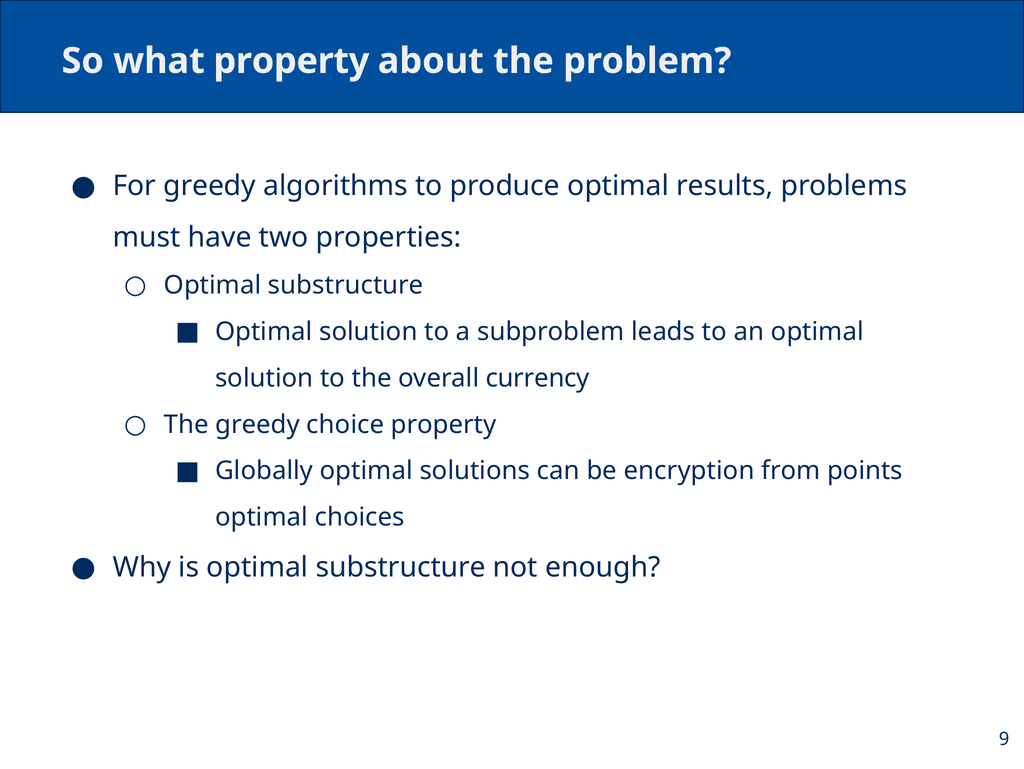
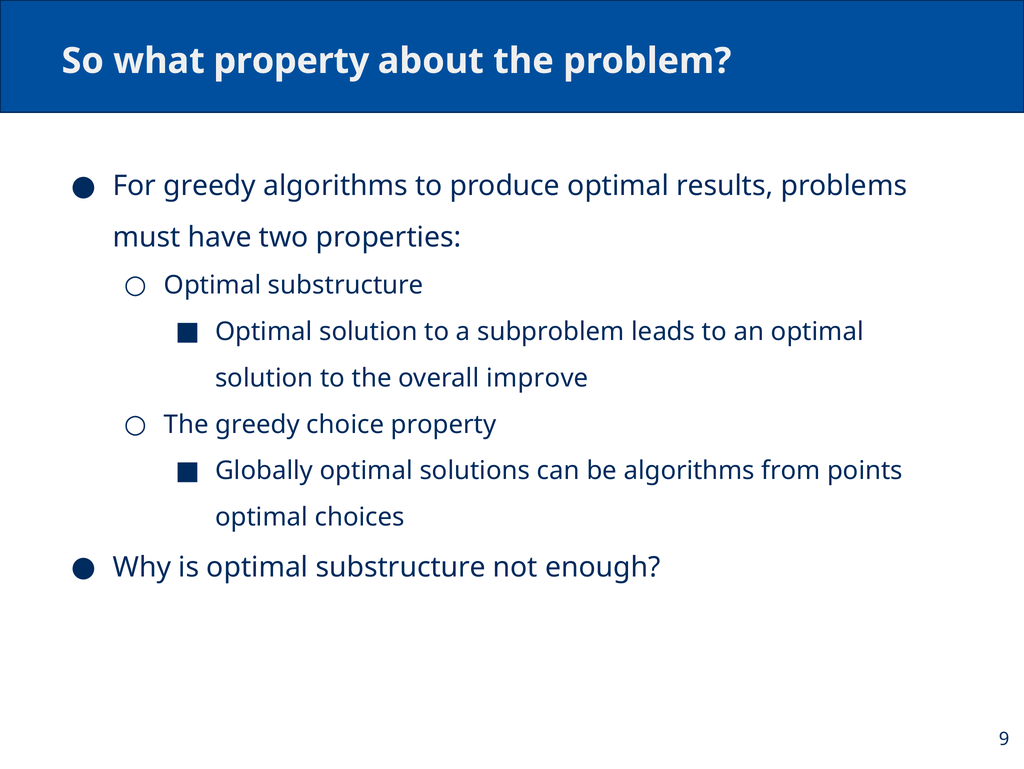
currency: currency -> improve (537, 378)
be encryption: encryption -> algorithms (689, 471)
